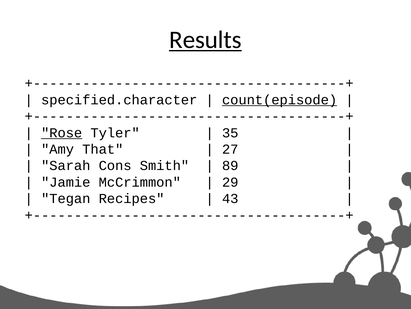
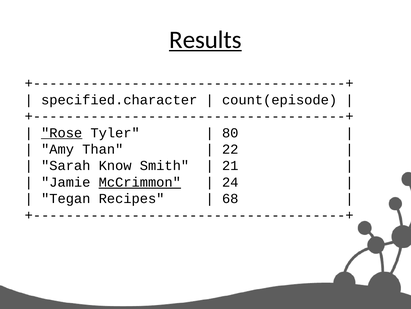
count(episode underline: present -> none (280, 100)
35: 35 -> 80 (230, 132)
That: That -> Than (103, 149)
27: 27 -> 22 (230, 149)
Cons: Cons -> Know (115, 165)
89: 89 -> 21 (230, 165)
McCrimmon underline: none -> present (140, 182)
29: 29 -> 24 (230, 182)
43: 43 -> 68 (230, 198)
